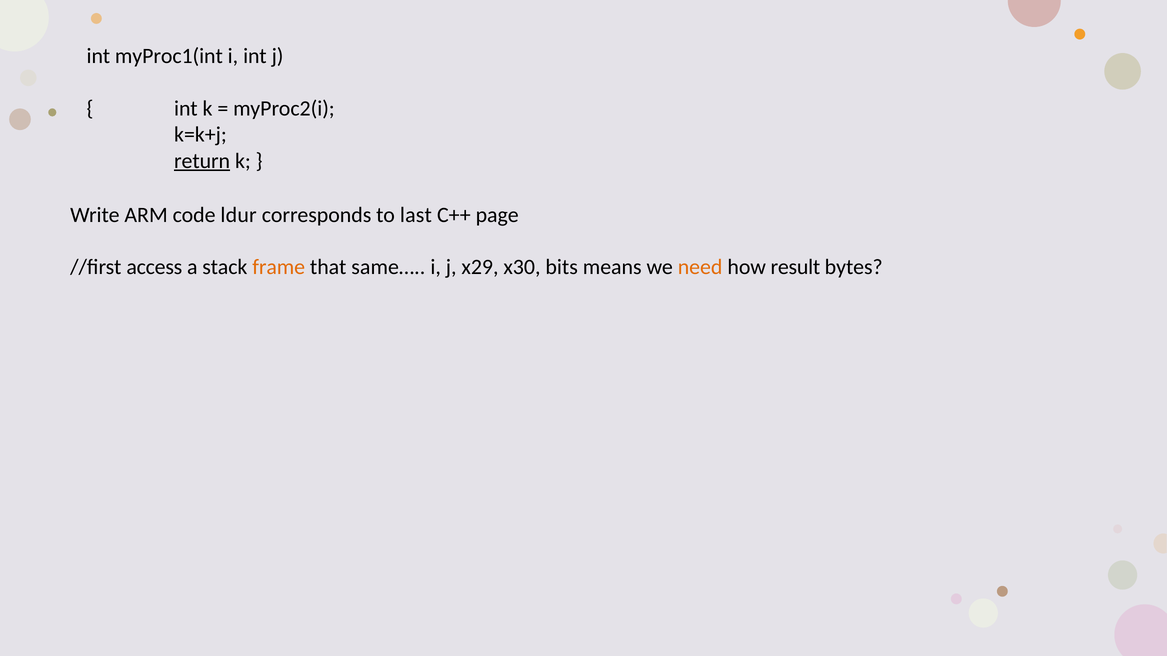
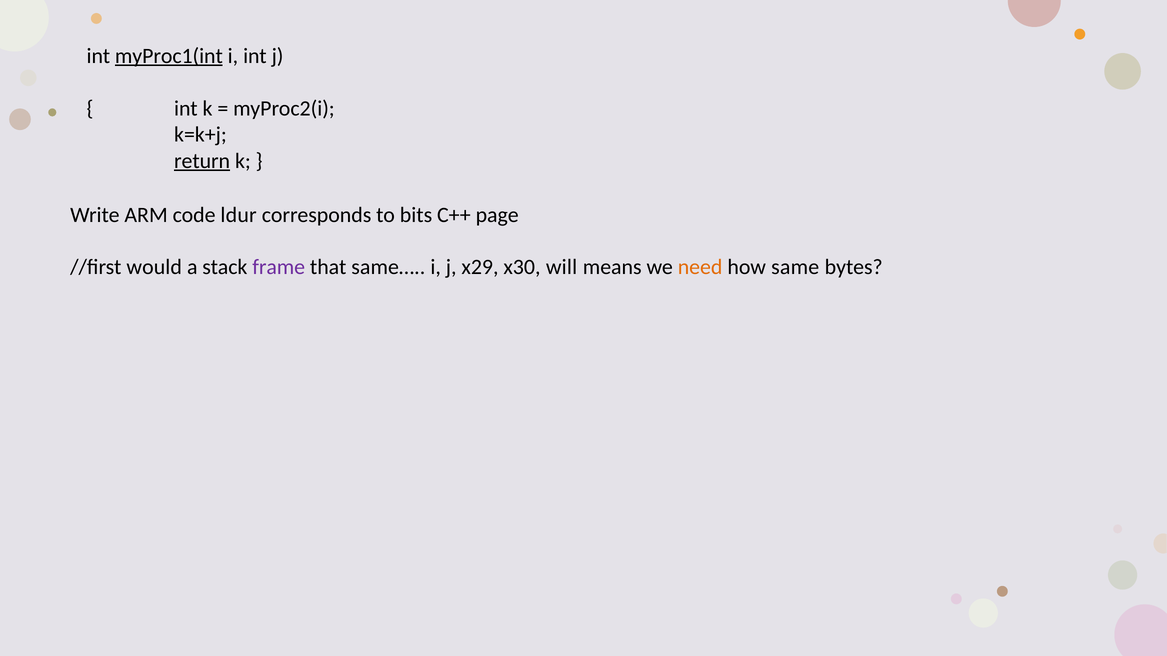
myProc1(int underline: none -> present (169, 56)
last: last -> bits (416, 215)
access: access -> would (154, 267)
frame colour: orange -> purple (279, 267)
bits: bits -> will (562, 267)
result: result -> same (795, 267)
